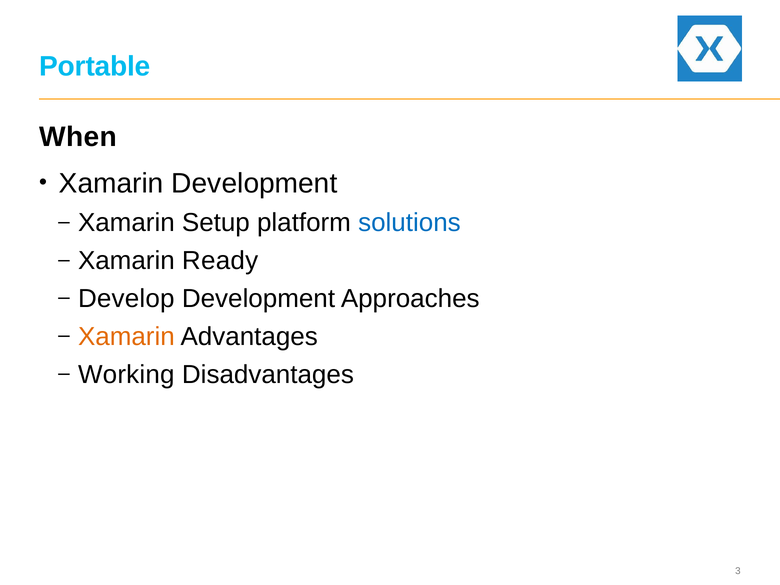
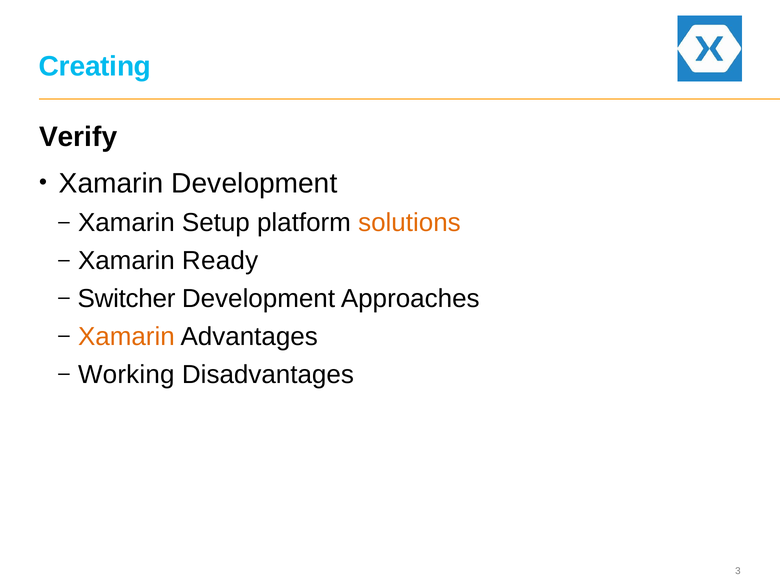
Portable: Portable -> Creating (95, 67)
When: When -> Verify (78, 137)
solutions colour: blue -> orange (409, 223)
Develop: Develop -> Switcher (126, 299)
